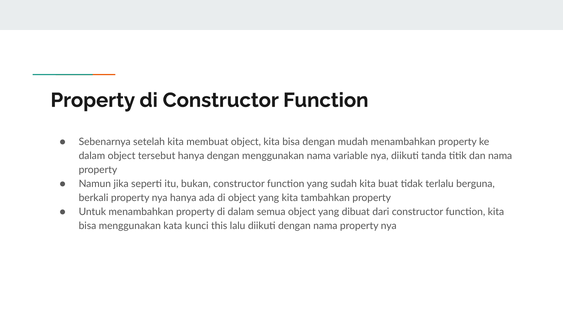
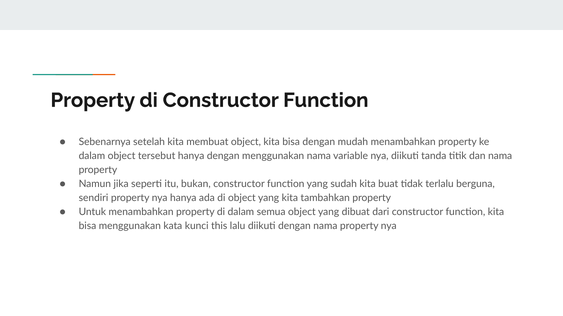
berkali: berkali -> sendiri (94, 198)
